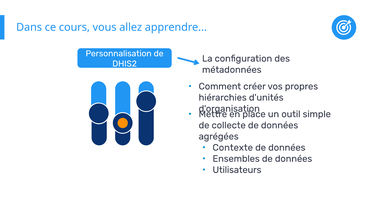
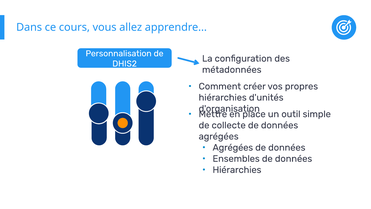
Contexte: Contexte -> Agrégées (233, 147)
Utilisateurs: Utilisateurs -> Hiérarchies (237, 170)
